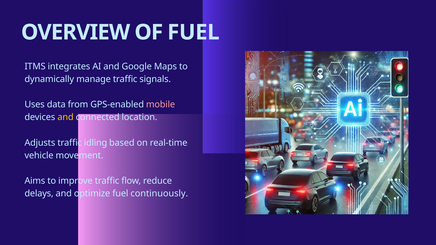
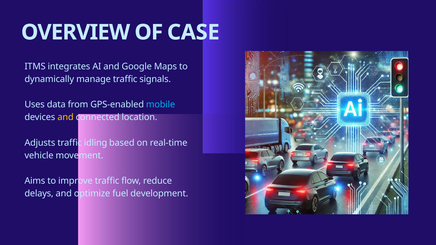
OF FUEL: FUEL -> CASE (193, 32)
mobile colour: pink -> light blue (161, 105)
continuously: continuously -> development (159, 194)
